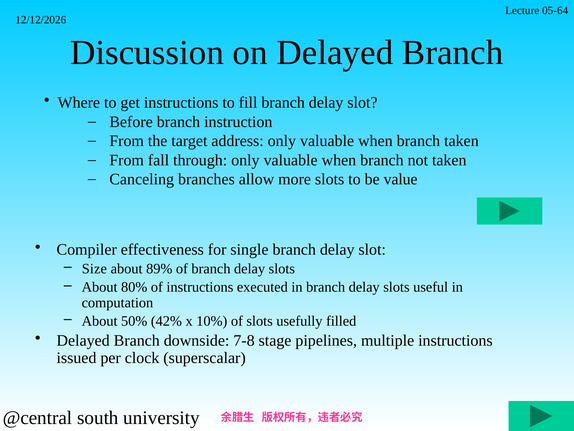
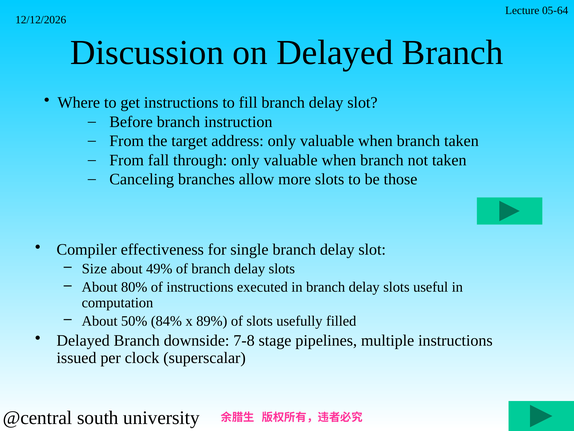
value: value -> those (400, 179)
89%: 89% -> 49% (159, 268)
42%: 42% -> 84% (166, 321)
10%: 10% -> 89% (212, 321)
